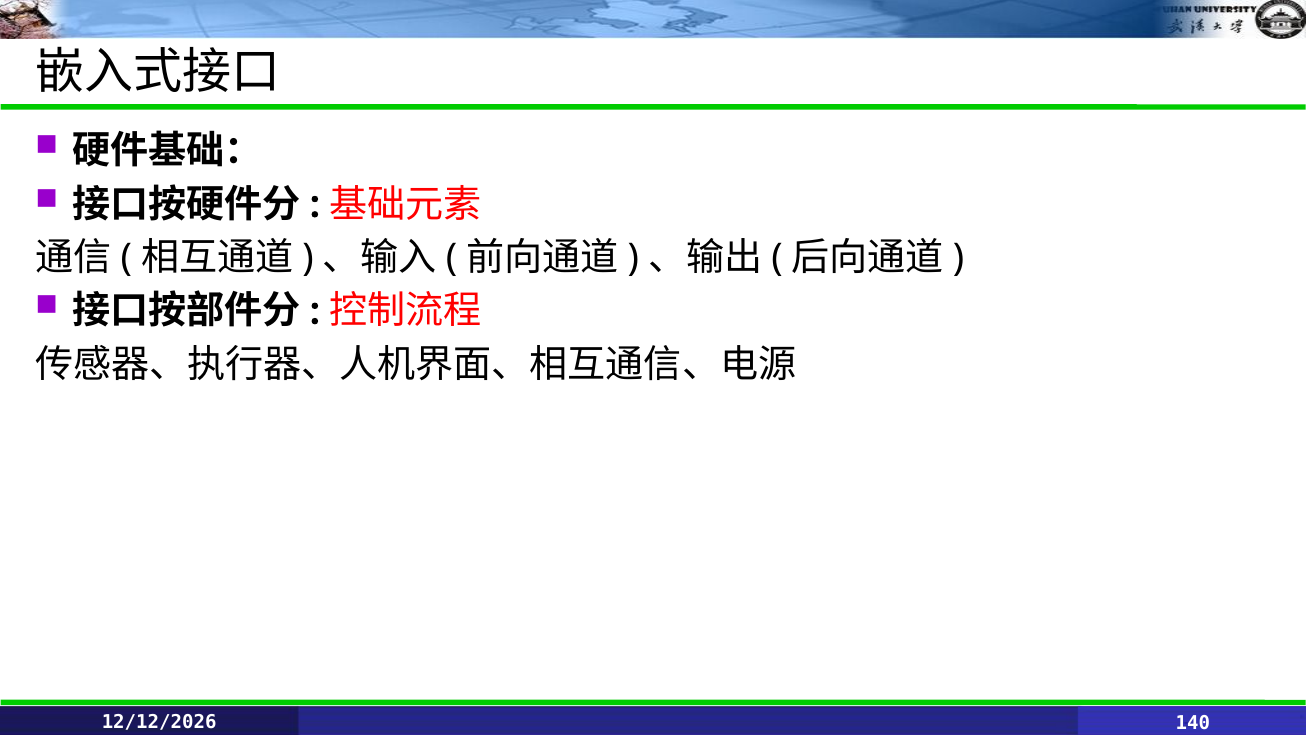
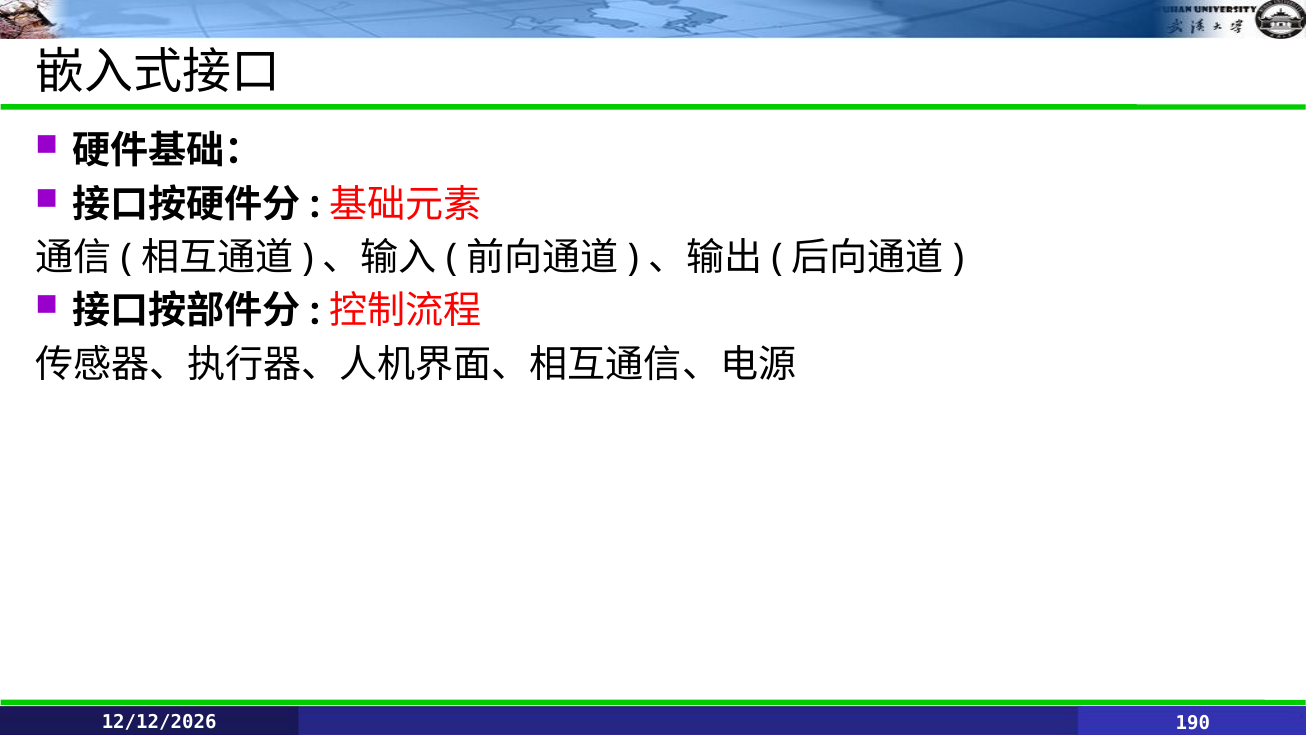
140: 140 -> 190 (1193, 723)
